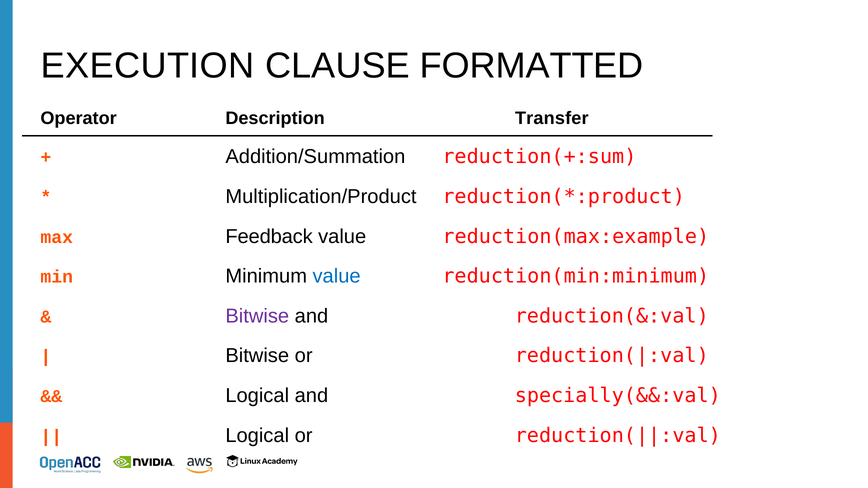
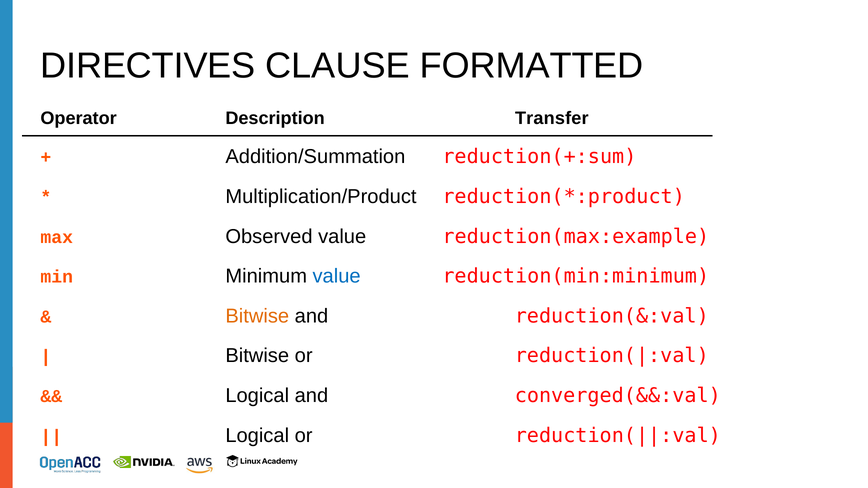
EXECUTION: EXECUTION -> DIRECTIVES (148, 66)
Feedback: Feedback -> Observed (269, 237)
Bitwise colour: purple -> orange (257, 316)
specially(&&:val: specially(&&:val -> converged(&&:val (618, 396)
